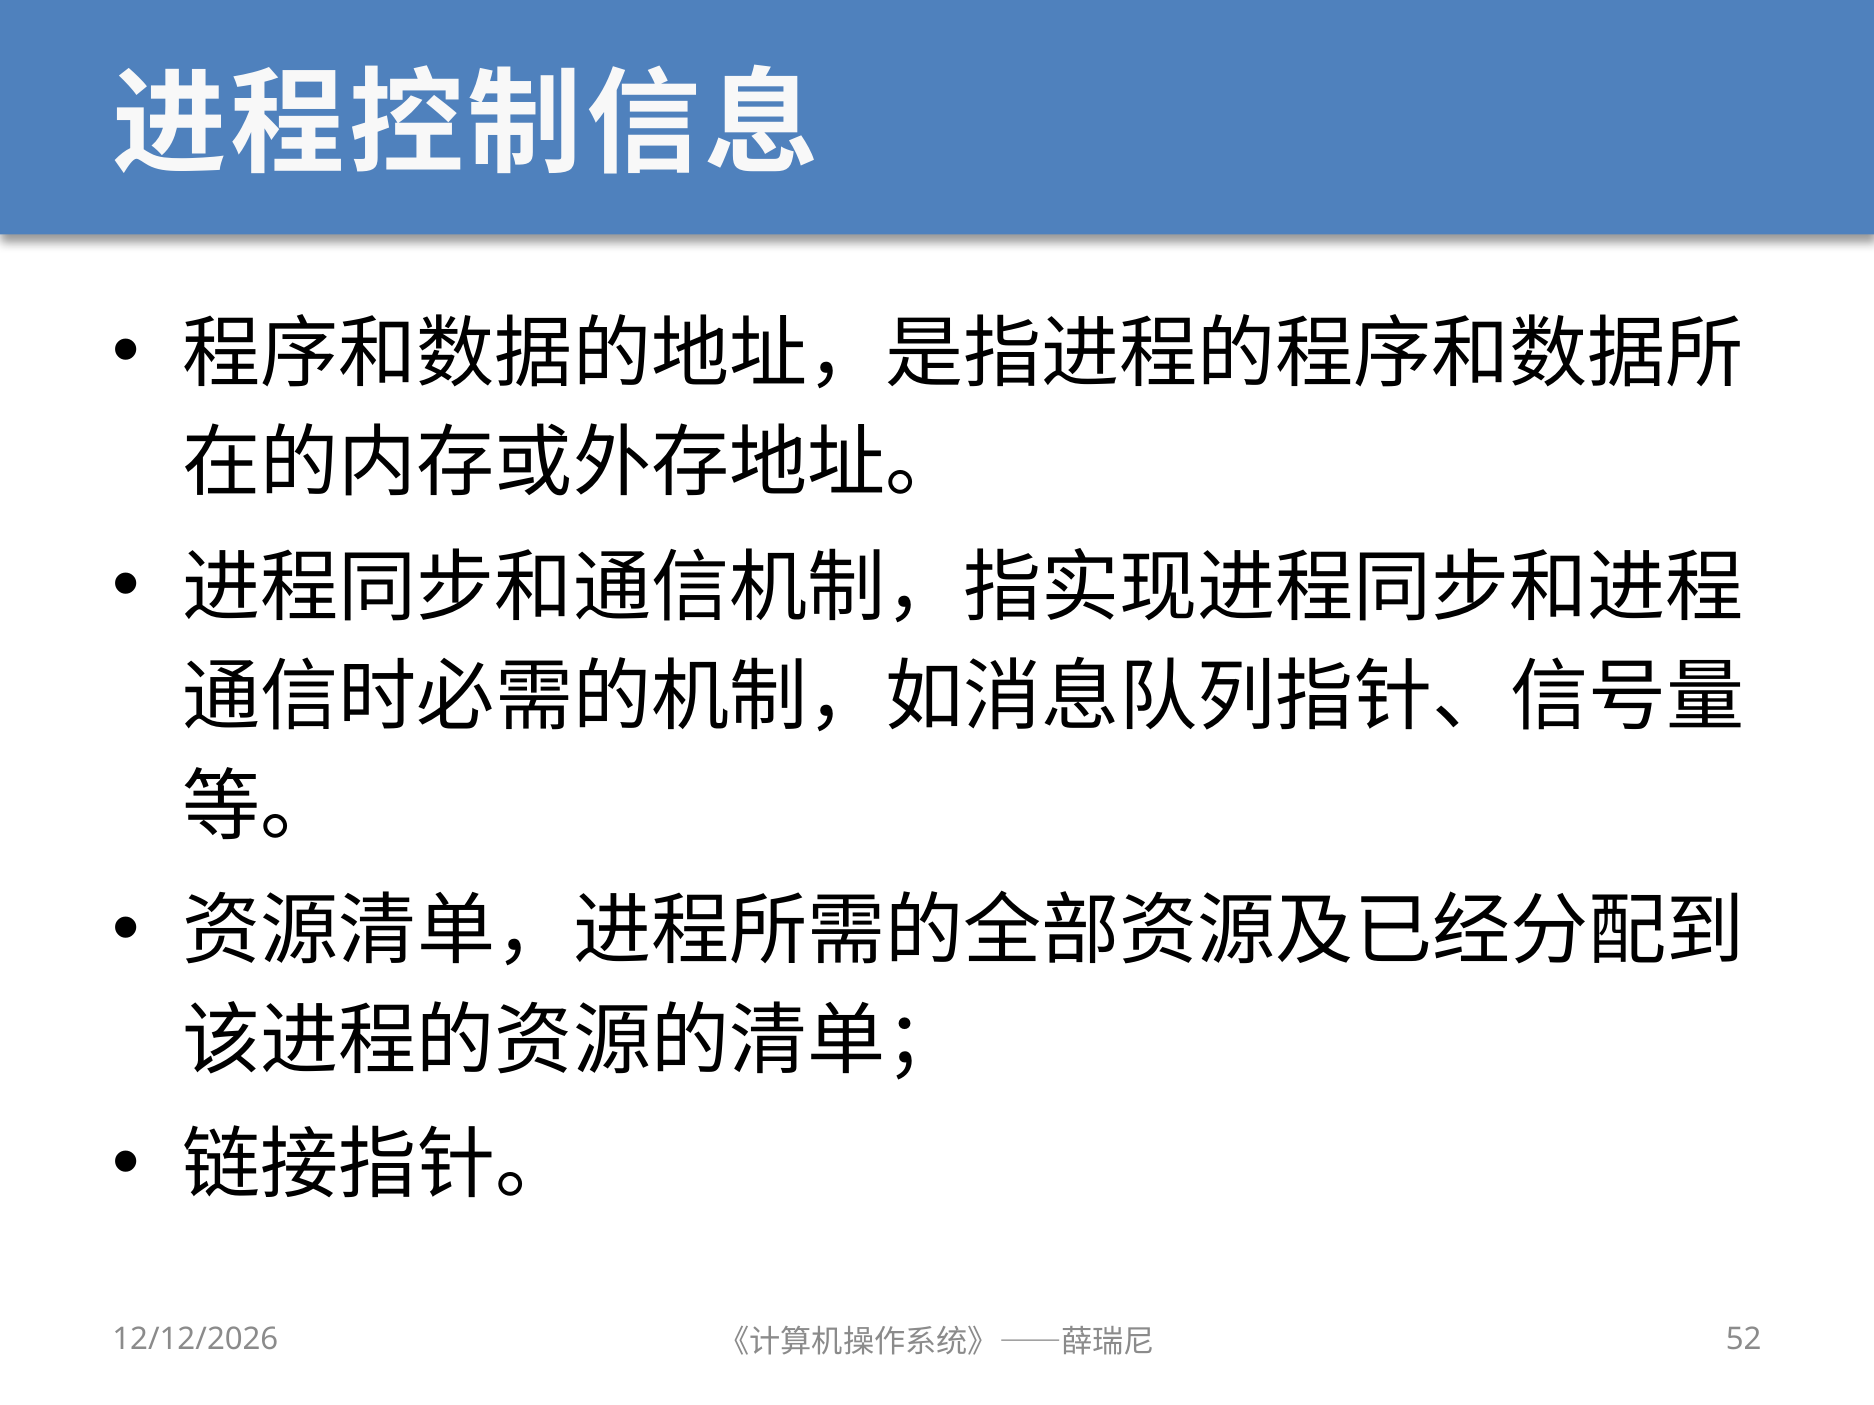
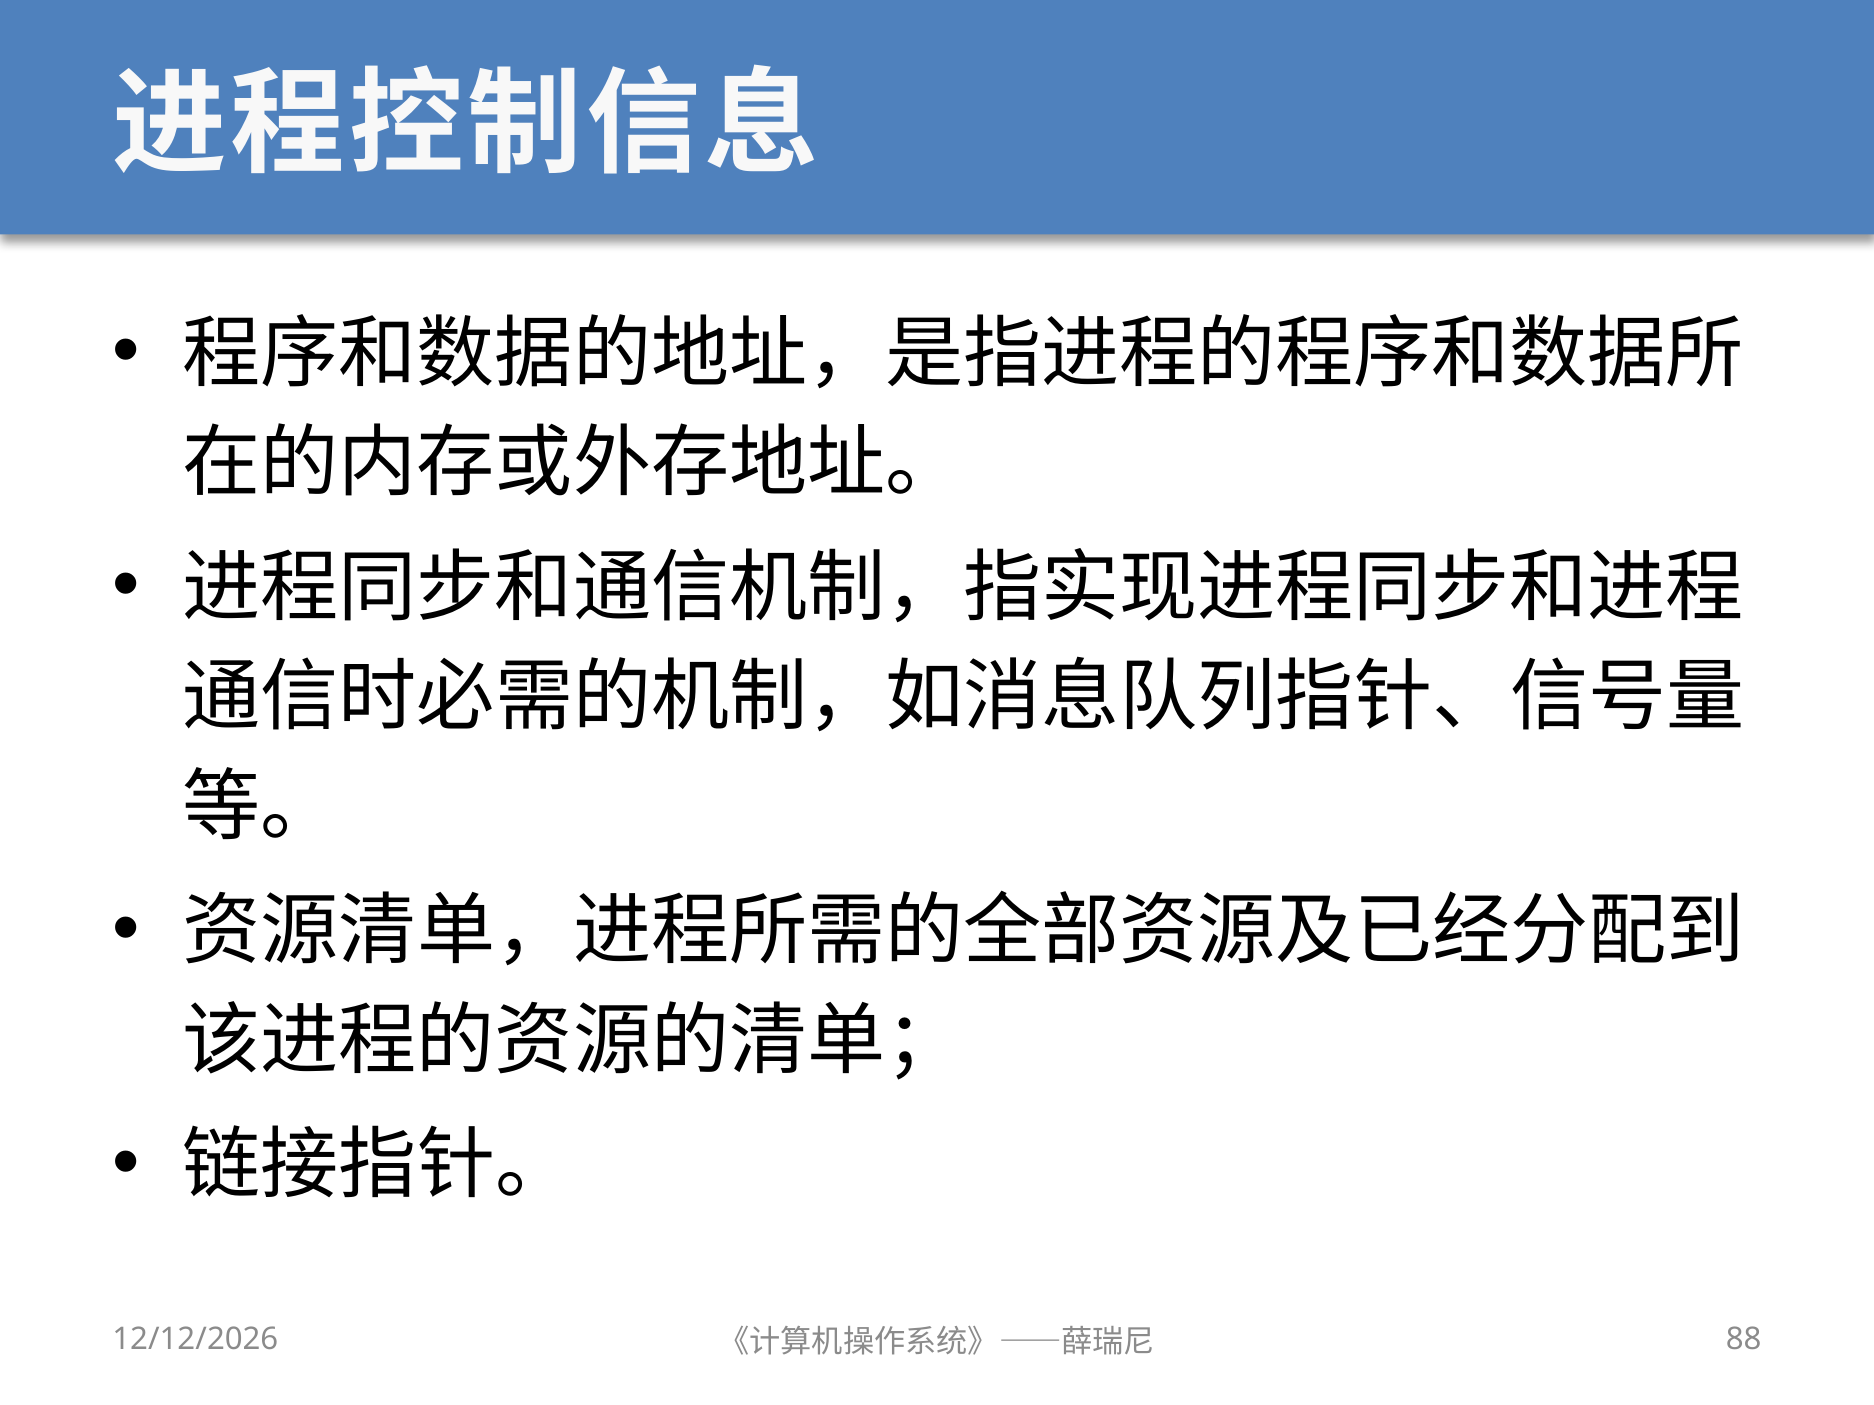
52: 52 -> 88 (1744, 1340)
